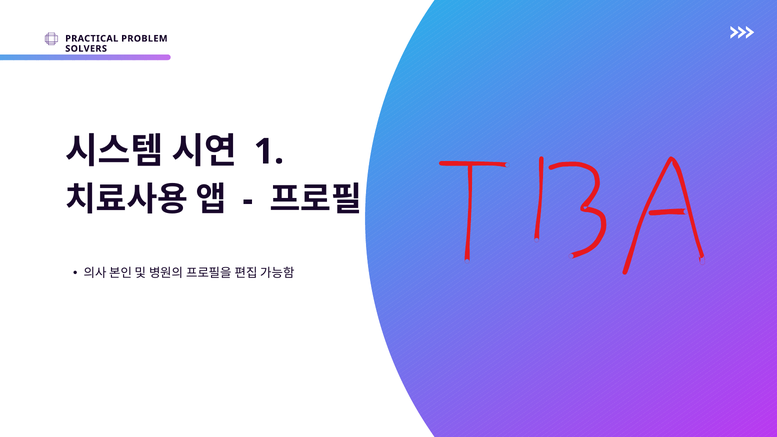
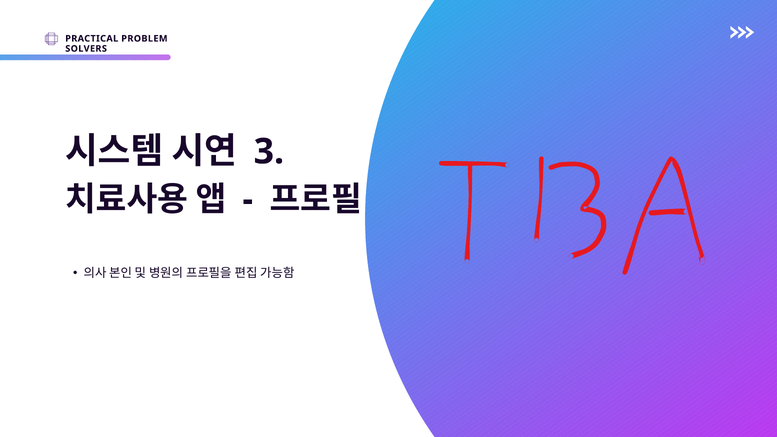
1: 1 -> 3 (269, 152)
